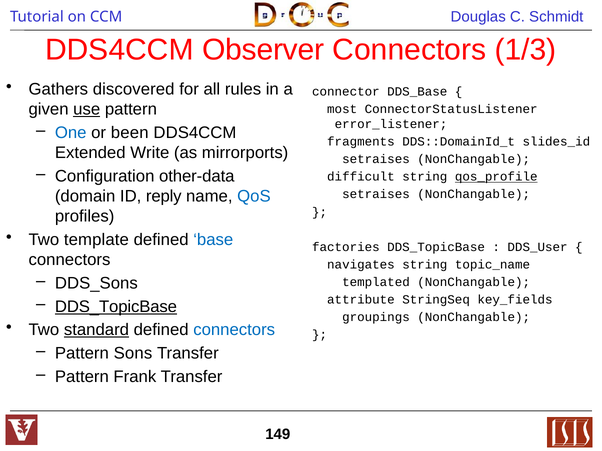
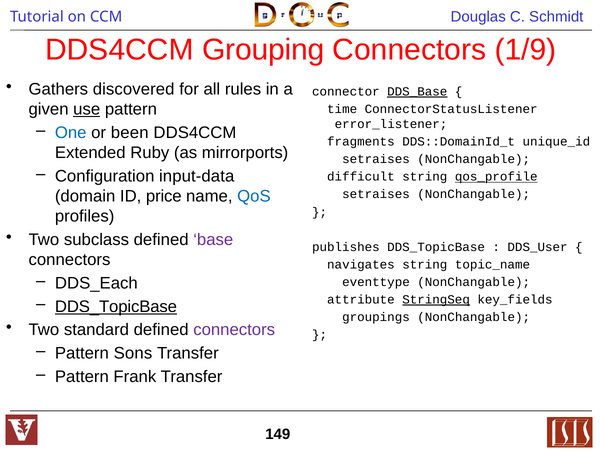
Observer: Observer -> Grouping (263, 50)
1/3: 1/3 -> 1/9 (526, 50)
DDS_Base underline: none -> present (417, 92)
most: most -> time (342, 109)
slides_id: slides_id -> unique_id (556, 142)
Write: Write -> Ruby (150, 153)
other-data: other-data -> input-data (197, 176)
reply: reply -> price (164, 197)
template: template -> subclass (96, 240)
base colour: blue -> purple (213, 240)
factories: factories -> publishes (346, 247)
DDS_Sons: DDS_Sons -> DDS_Each (96, 284)
templated: templated -> eventtype (376, 282)
StringSeq underline: none -> present (436, 300)
standard underline: present -> none (96, 330)
connectors colour: blue -> purple (234, 330)
